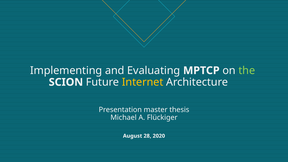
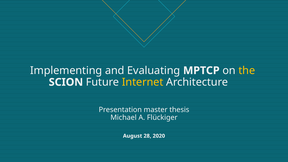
the colour: light green -> yellow (247, 71)
